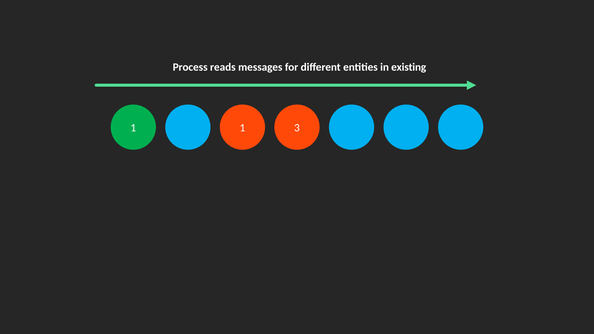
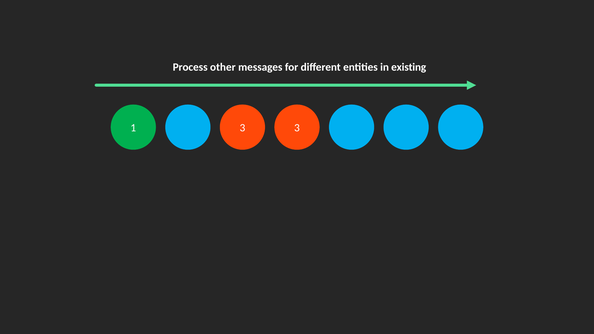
reads: reads -> other (223, 67)
1 1: 1 -> 3 (242, 128)
